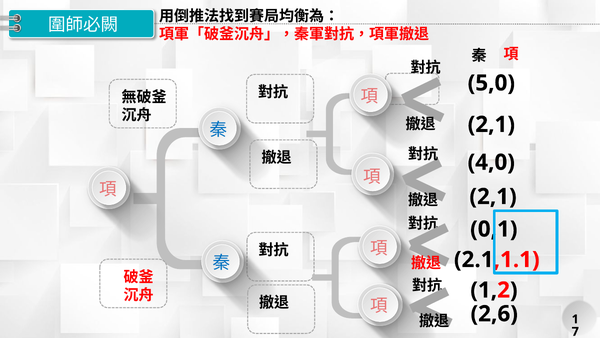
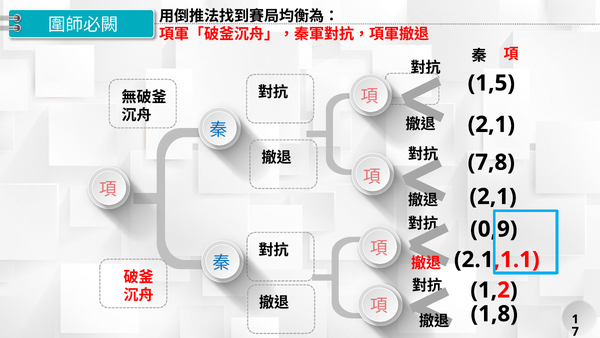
5,0: 5,0 -> 1,5 (491, 83)
4,0: 4,0 -> 7,8 (491, 162)
0,1: 0,1 -> 0,9 (494, 229)
2,6: 2,6 -> 1,8 (494, 313)
